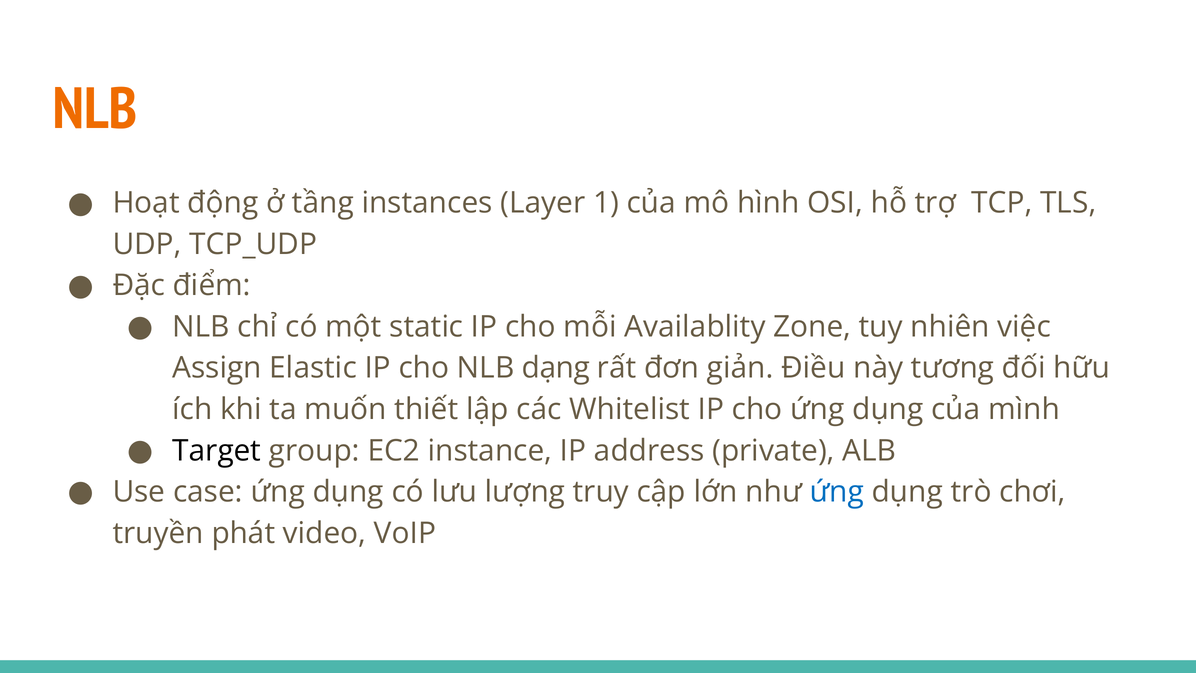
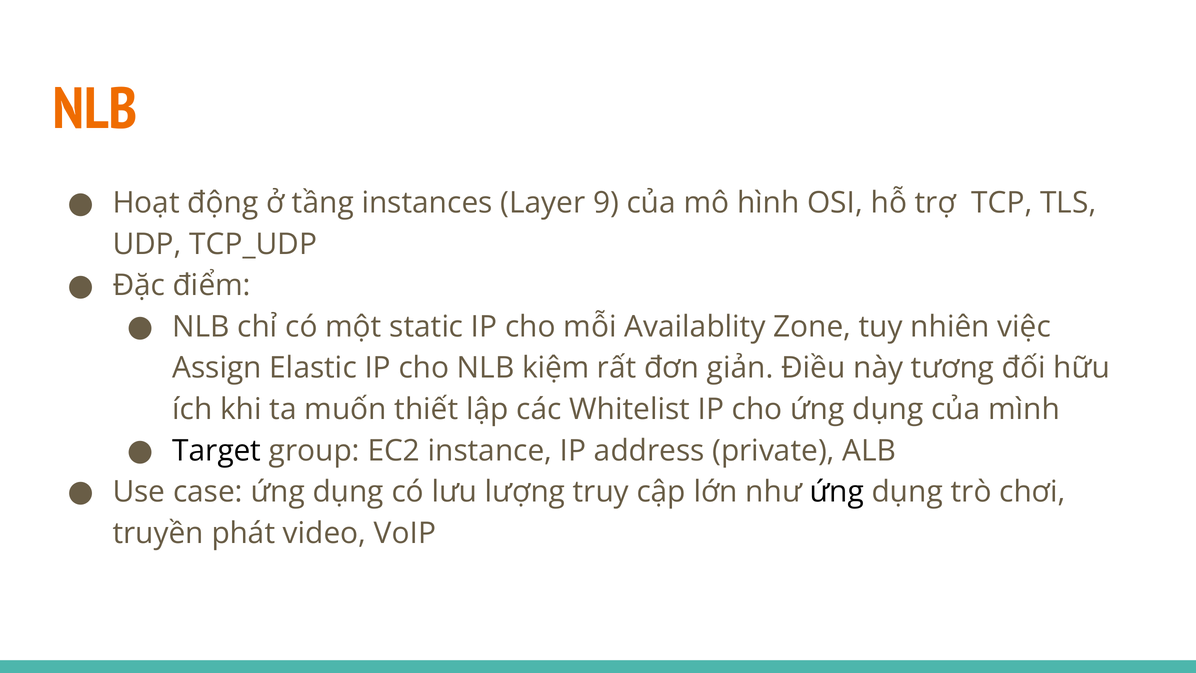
1: 1 -> 9 (606, 203)
dạng: dạng -> kiệm (556, 368)
ứng colour: blue -> black (837, 492)
